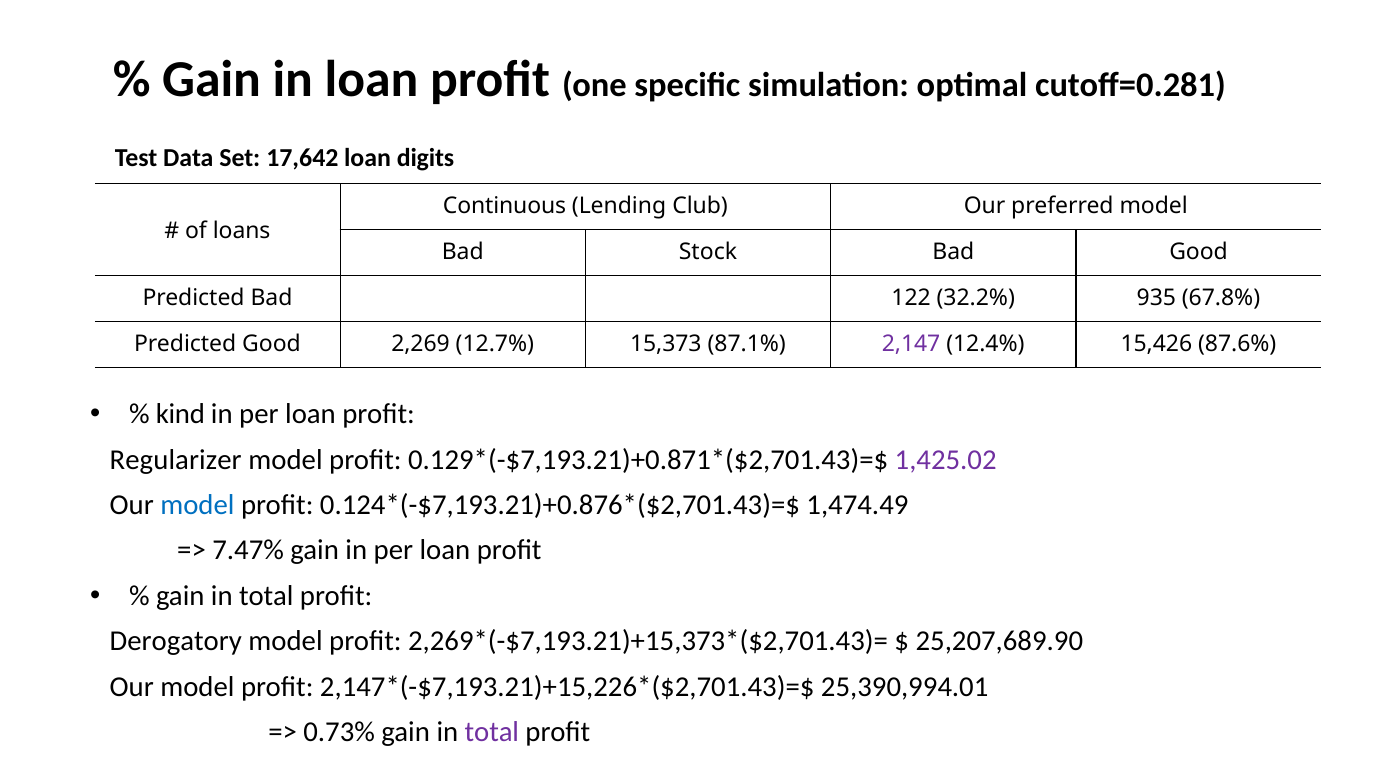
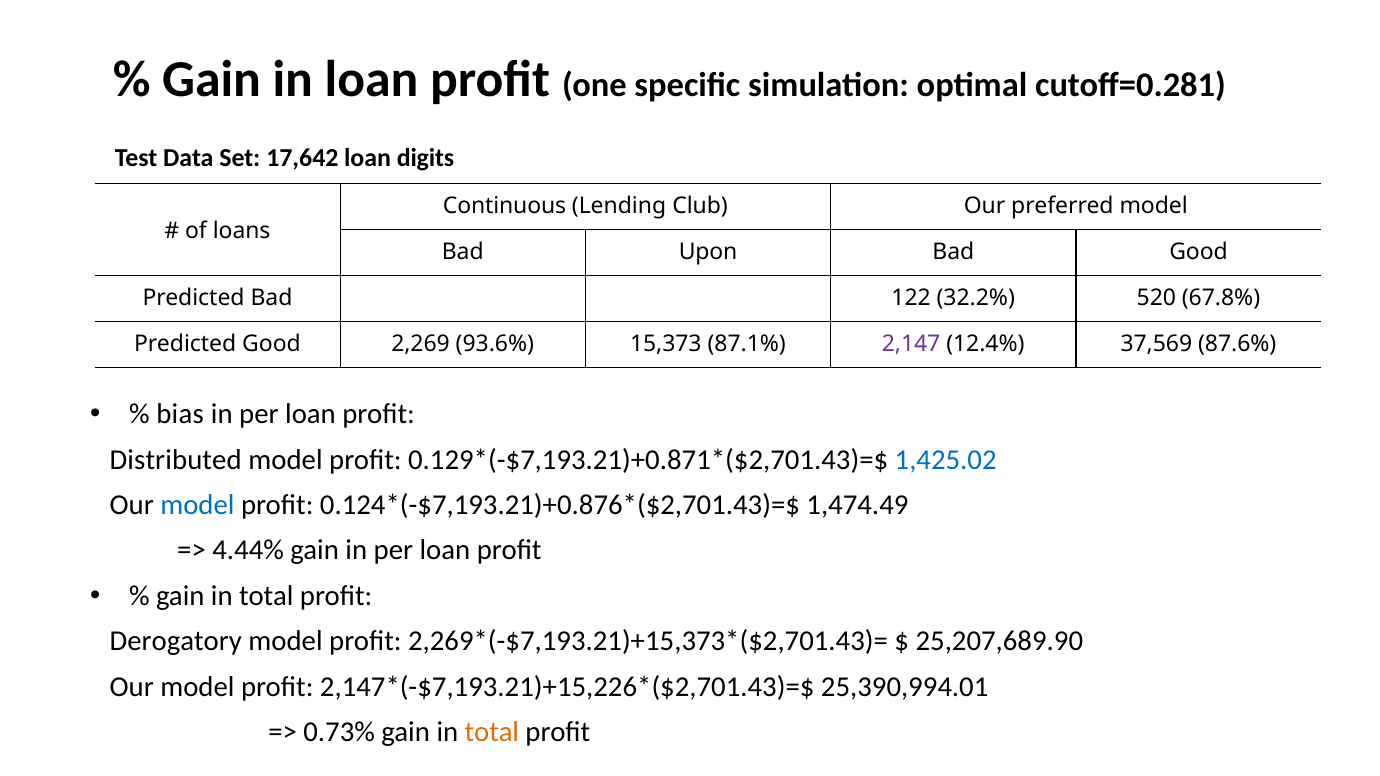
Stock: Stock -> Upon (708, 252)
935: 935 -> 520 (1156, 298)
12.7%: 12.7% -> 93.6% (495, 344)
15,426: 15,426 -> 37,569 (1156, 344)
kind: kind -> bias (180, 414)
Regularizer: Regularizer -> Distributed (176, 460)
1,425.02 colour: purple -> blue (946, 460)
7.47%: 7.47% -> 4.44% (248, 551)
total colour: purple -> orange (492, 732)
